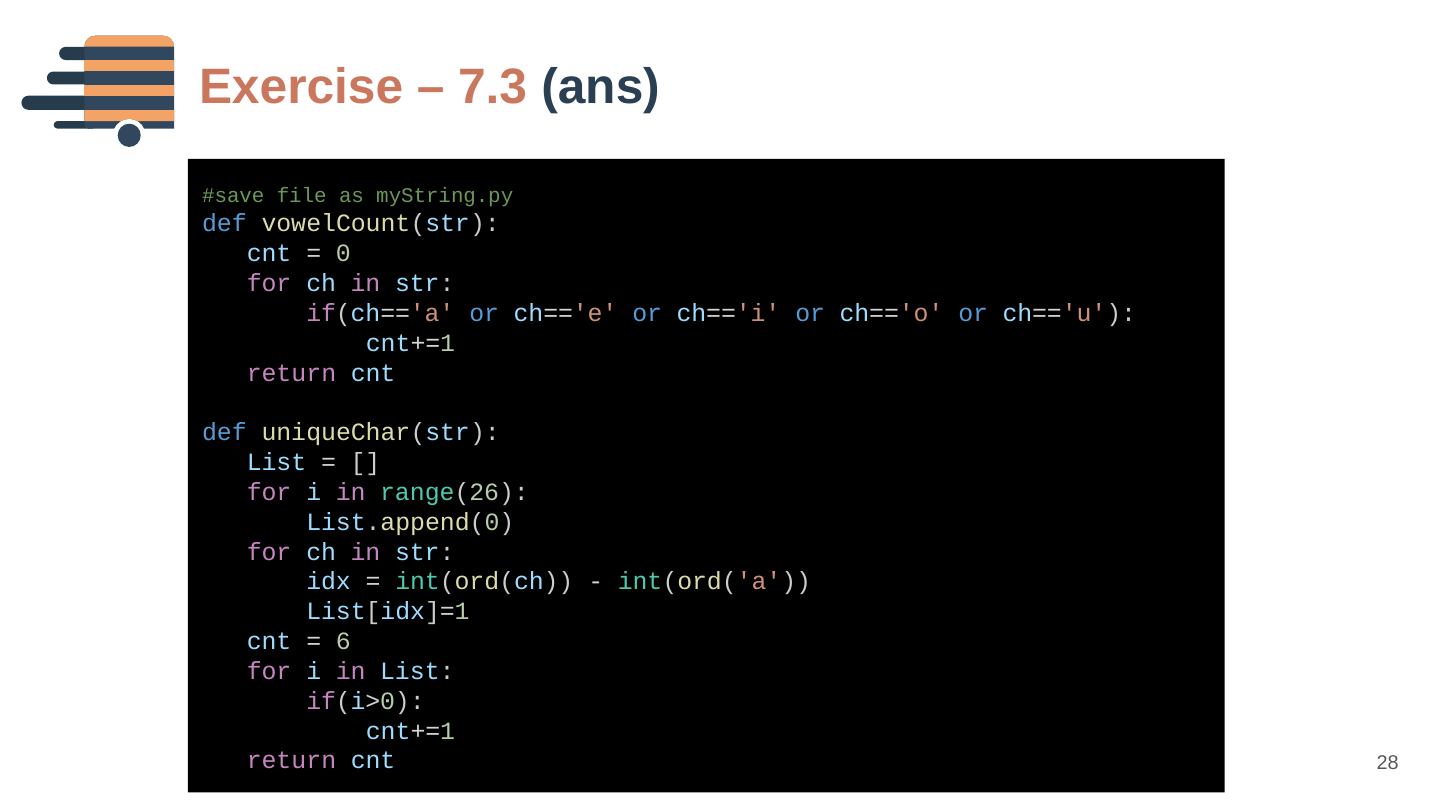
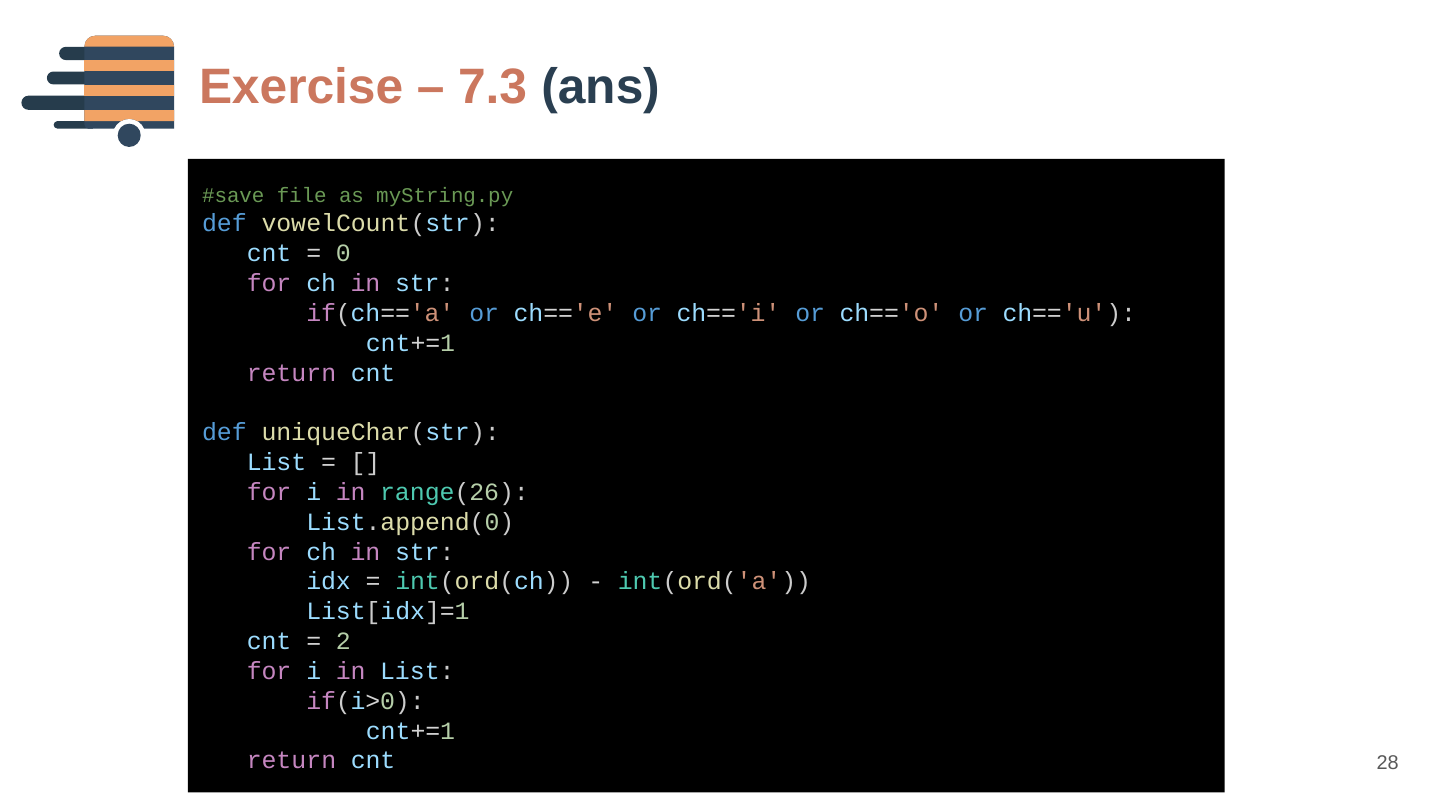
6: 6 -> 2 (343, 641)
